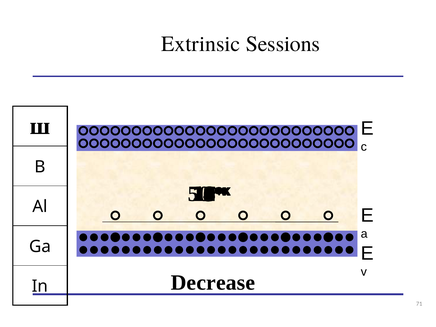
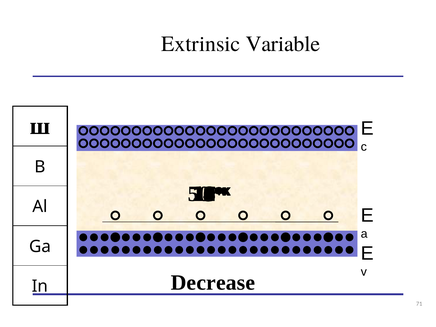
Sessions: Sessions -> Variable (283, 44)
